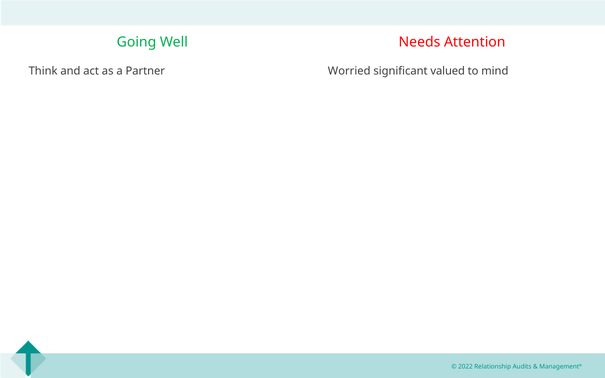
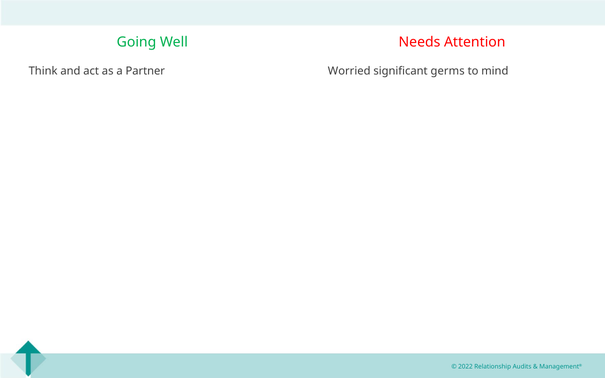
valued: valued -> germs (448, 71)
